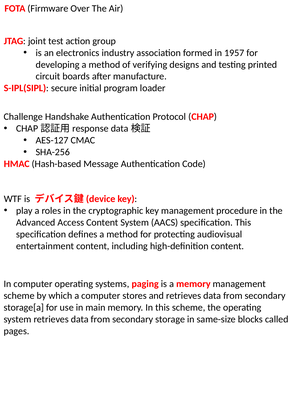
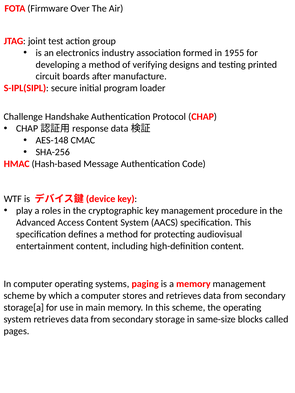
1957: 1957 -> 1955 (234, 53)
AES-127: AES-127 -> AES-148 (52, 140)
